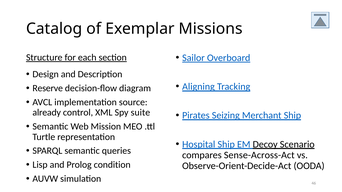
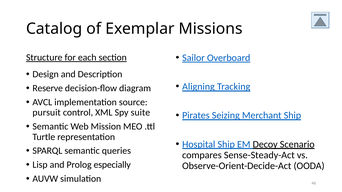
already: already -> pursuit (47, 113)
Sense-Across-Act: Sense-Across-Act -> Sense-Steady-Act (259, 155)
condition: condition -> especially (112, 165)
